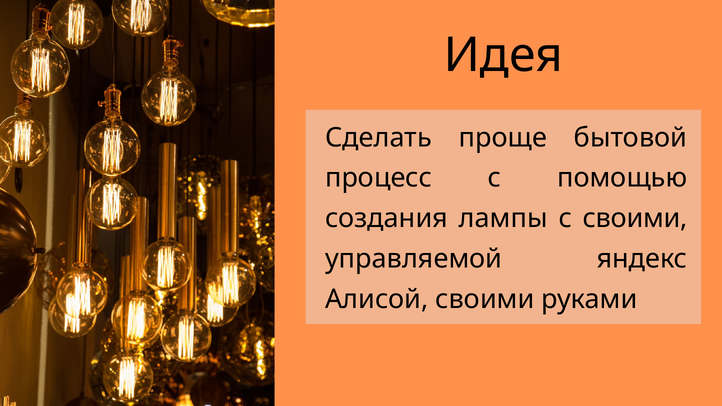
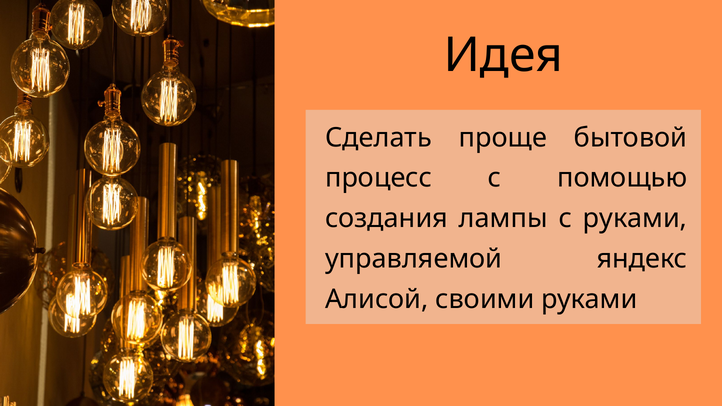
с своими: своими -> руками (635, 219)
